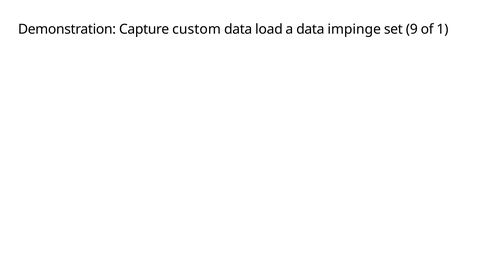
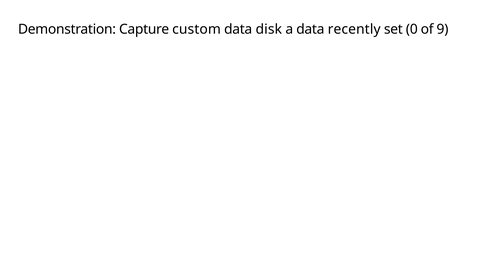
load: load -> disk (269, 29)
impinge: impinge -> recently (354, 29)
9: 9 -> 0 (412, 29)
1: 1 -> 9 (443, 29)
